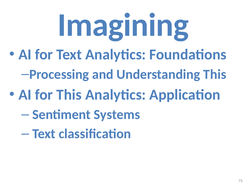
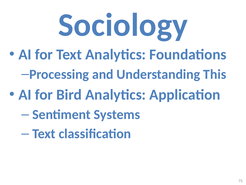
Imagining: Imagining -> Sociology (123, 25)
for This: This -> Bird (69, 95)
